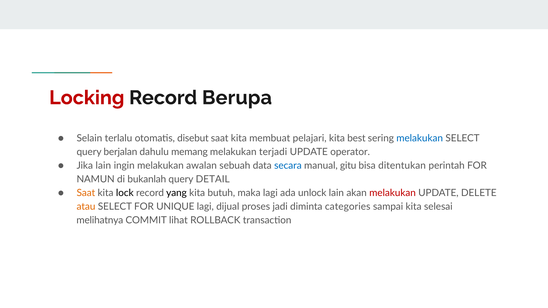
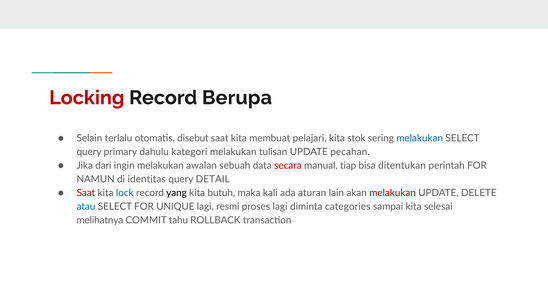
best: best -> stok (356, 138)
berjalan: berjalan -> primary (120, 152)
memang: memang -> kategori (189, 152)
terjadi: terjadi -> tulisan (273, 152)
operator: operator -> pecahan (350, 152)
Jika lain: lain -> dari (103, 166)
secara colour: blue -> red (288, 166)
gitu: gitu -> tiap (348, 166)
bukanlah: bukanlah -> identitas (147, 179)
Saat colour: orange -> red (86, 193)
lock colour: black -> blue (125, 193)
maka lagi: lagi -> kali (270, 193)
unlock: unlock -> aturan (312, 193)
atau colour: orange -> blue (86, 207)
dijual: dijual -> resmi (228, 207)
proses jadi: jadi -> lagi (280, 207)
lihat: lihat -> tahu (178, 220)
